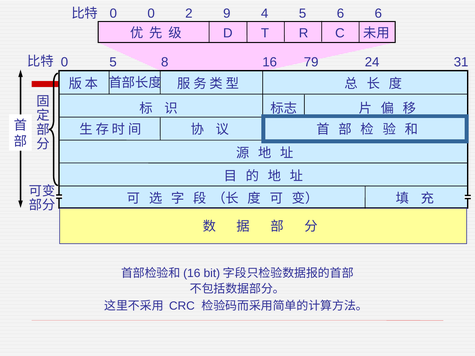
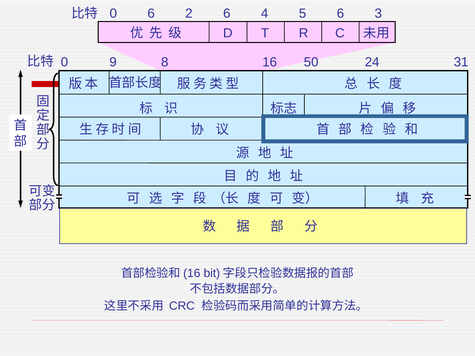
0 0: 0 -> 6 (151, 13)
2 9: 9 -> 6 (227, 13)
6 6: 6 -> 3 (378, 13)
0 5: 5 -> 9 (113, 62)
79: 79 -> 50 (311, 62)
